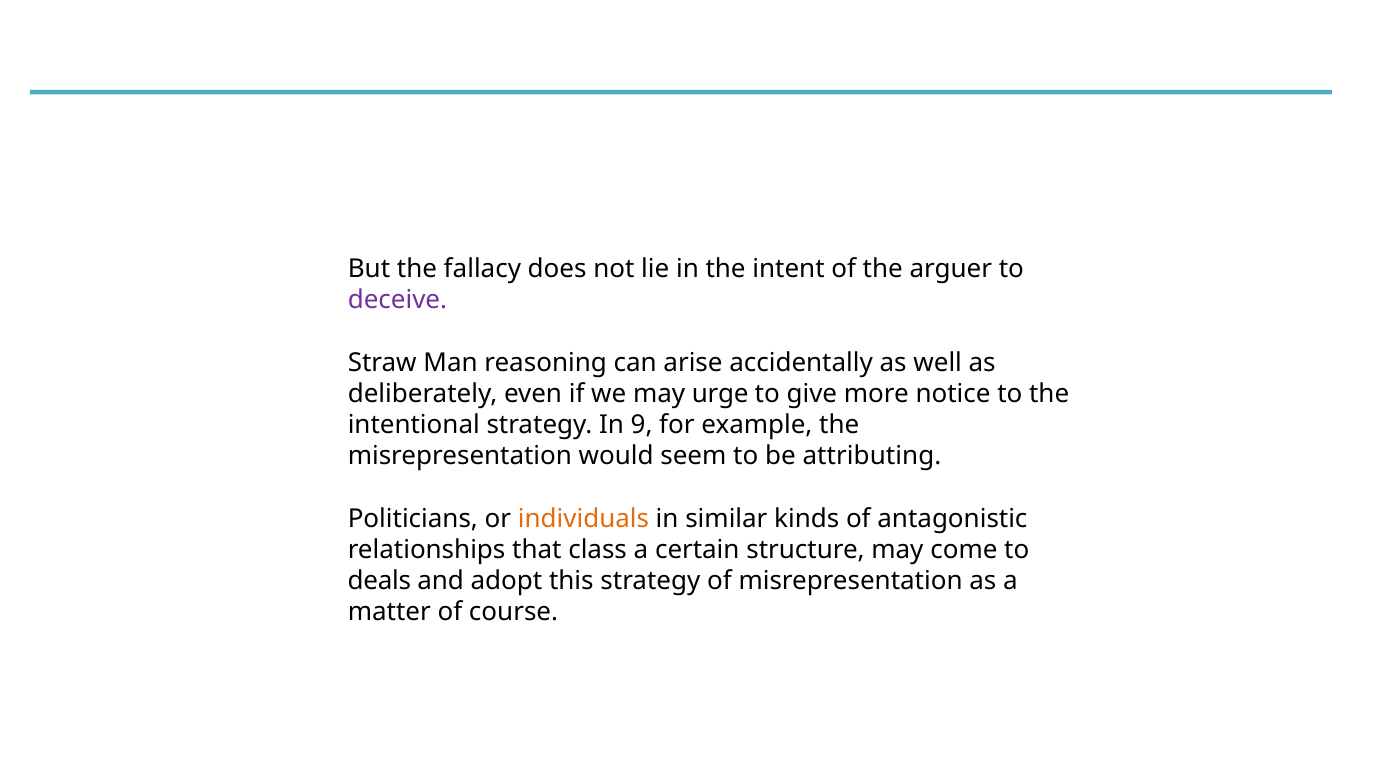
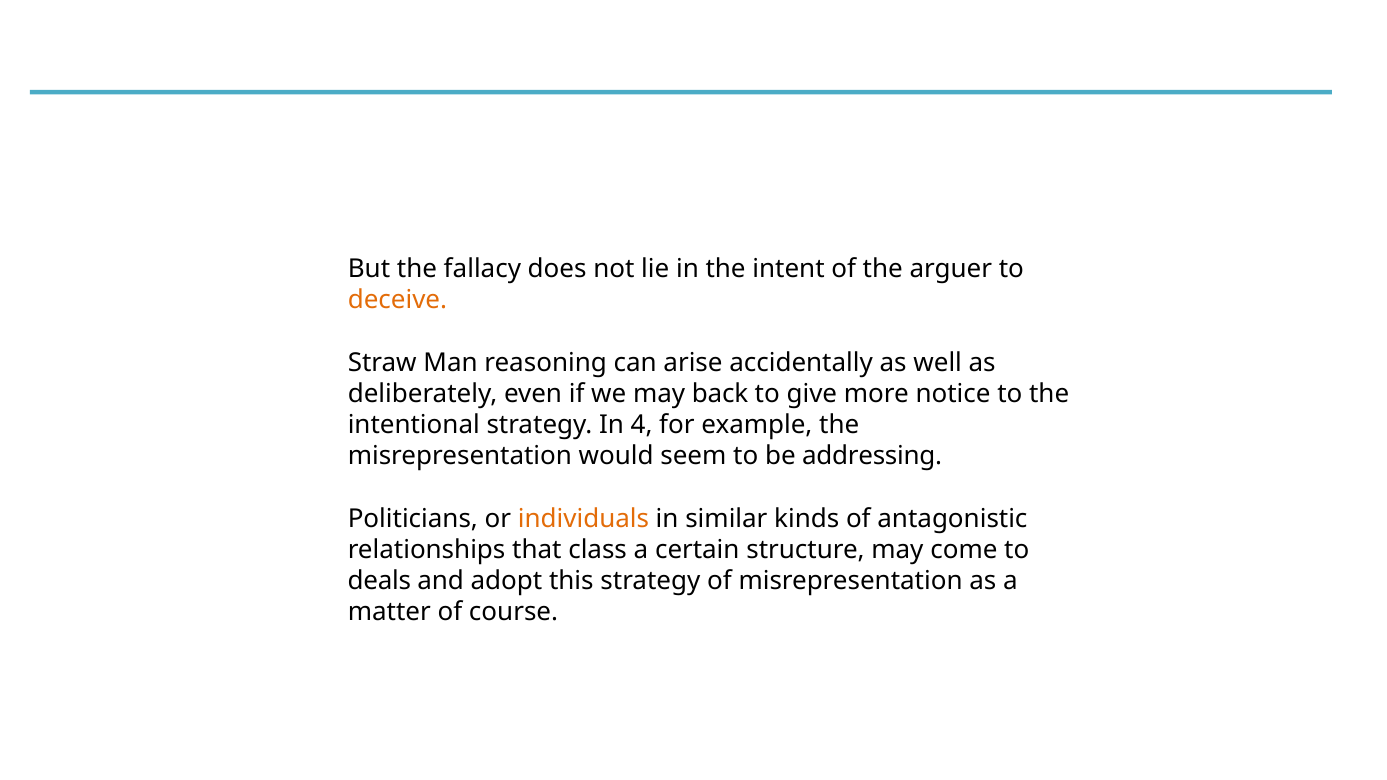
deceive colour: purple -> orange (397, 300)
urge: urge -> back (720, 394)
9: 9 -> 4 (642, 425)
attributing: attributing -> addressing (872, 456)
